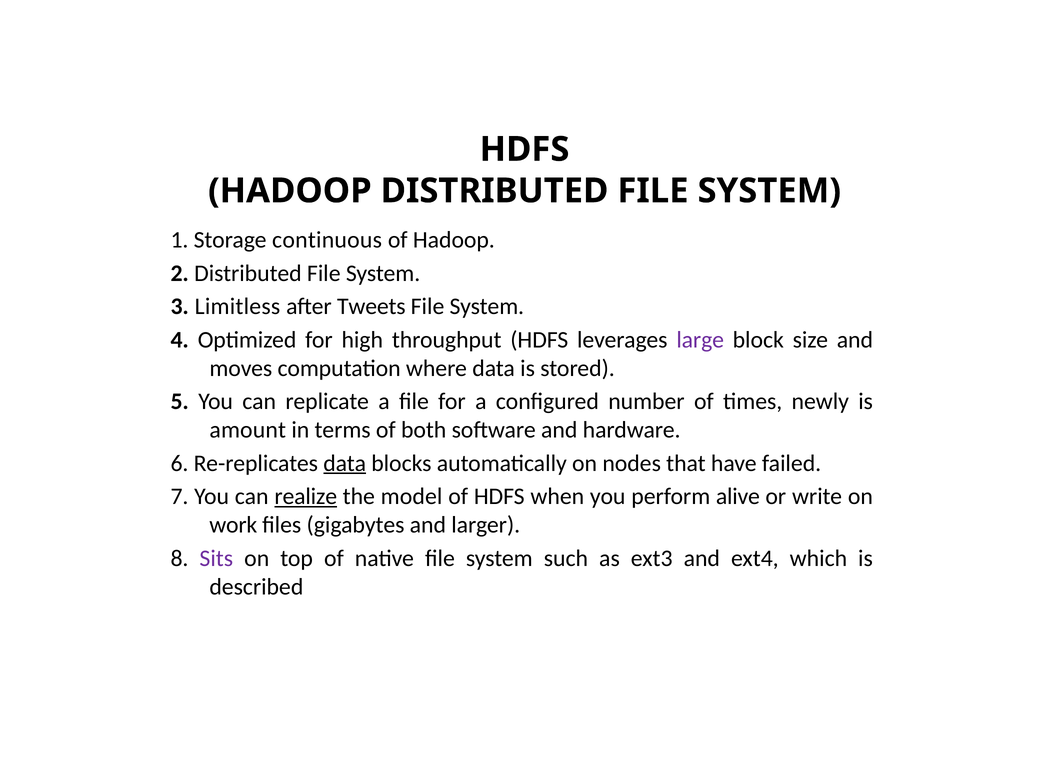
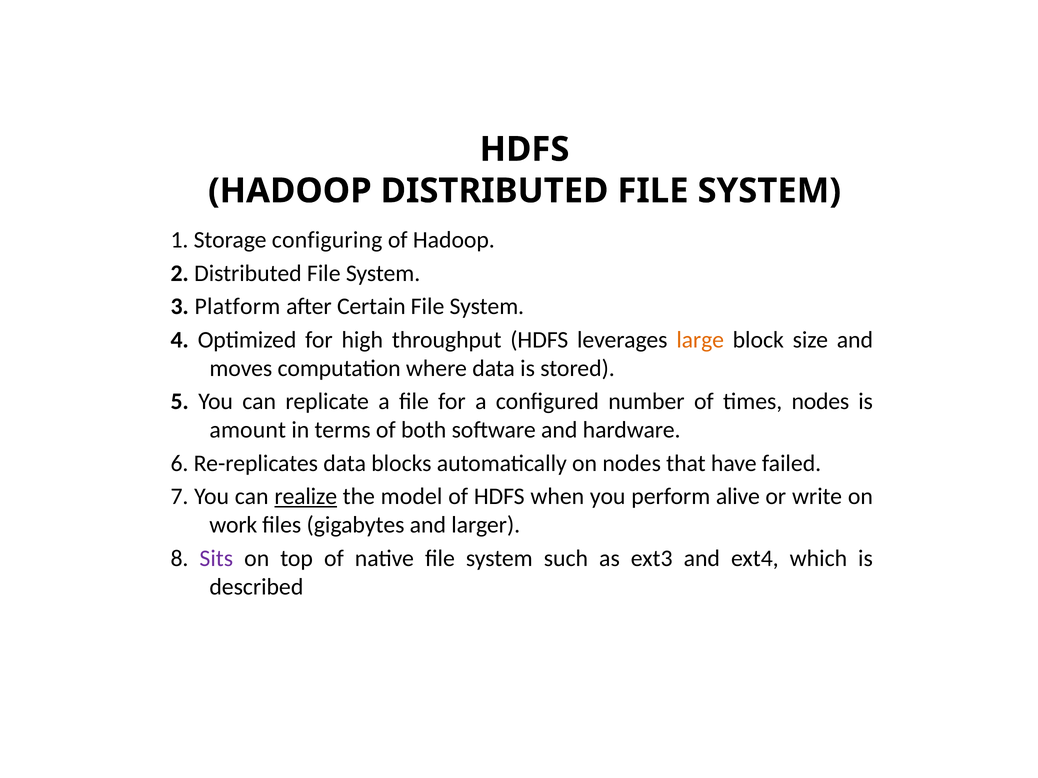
continuous: continuous -> configuring (327, 240)
Limitless: Limitless -> Platform (237, 307)
Tweets: Tweets -> Certain (371, 307)
large colour: purple -> orange (700, 340)
times newly: newly -> nodes (820, 402)
data underline: present -> none (345, 463)
